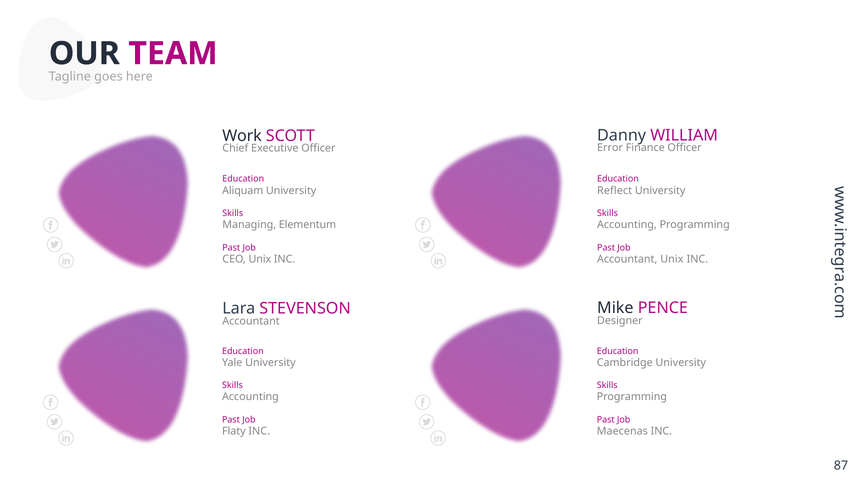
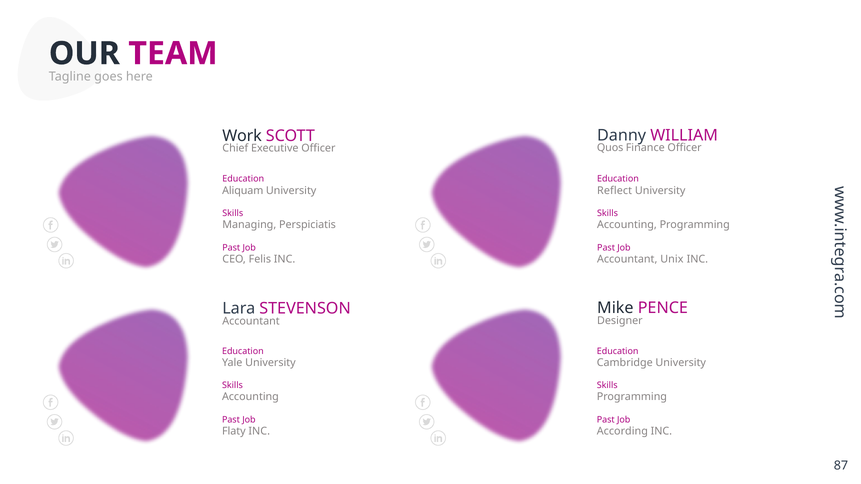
Error: Error -> Quos (610, 148)
Elementum: Elementum -> Perspiciatis (307, 225)
CEO Unix: Unix -> Felis (260, 259)
Maecenas: Maecenas -> According (622, 432)
